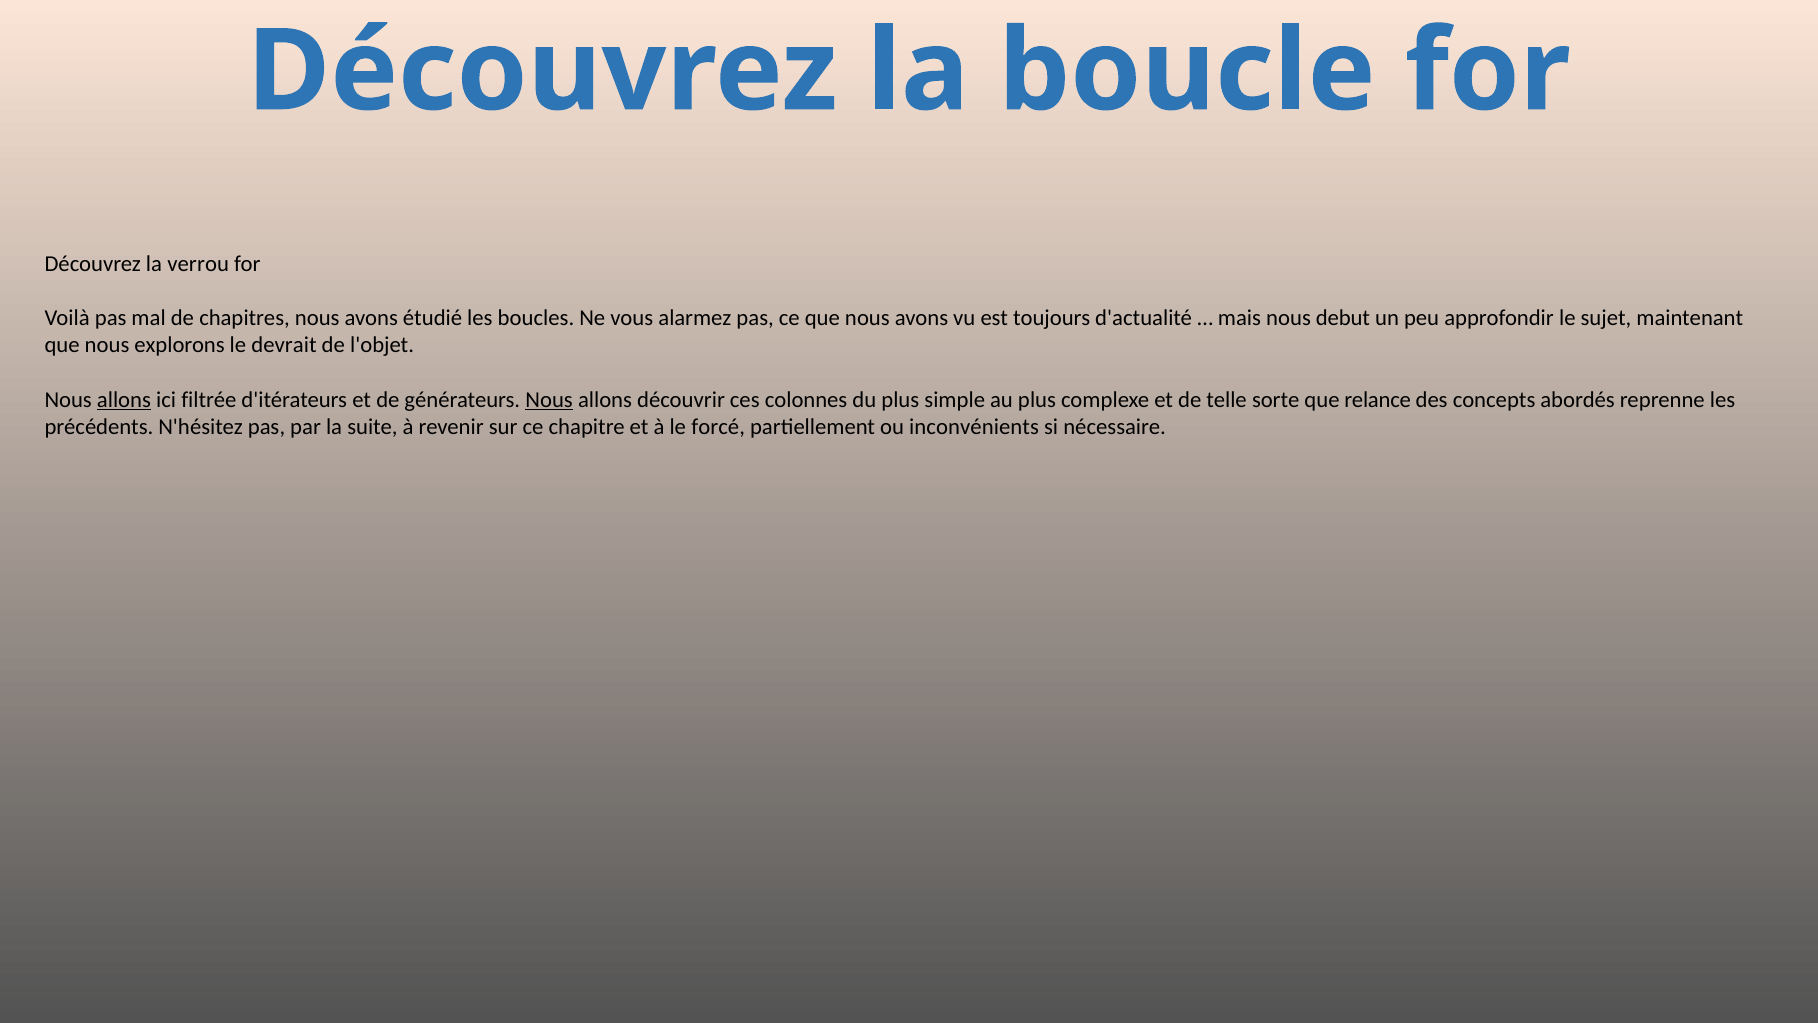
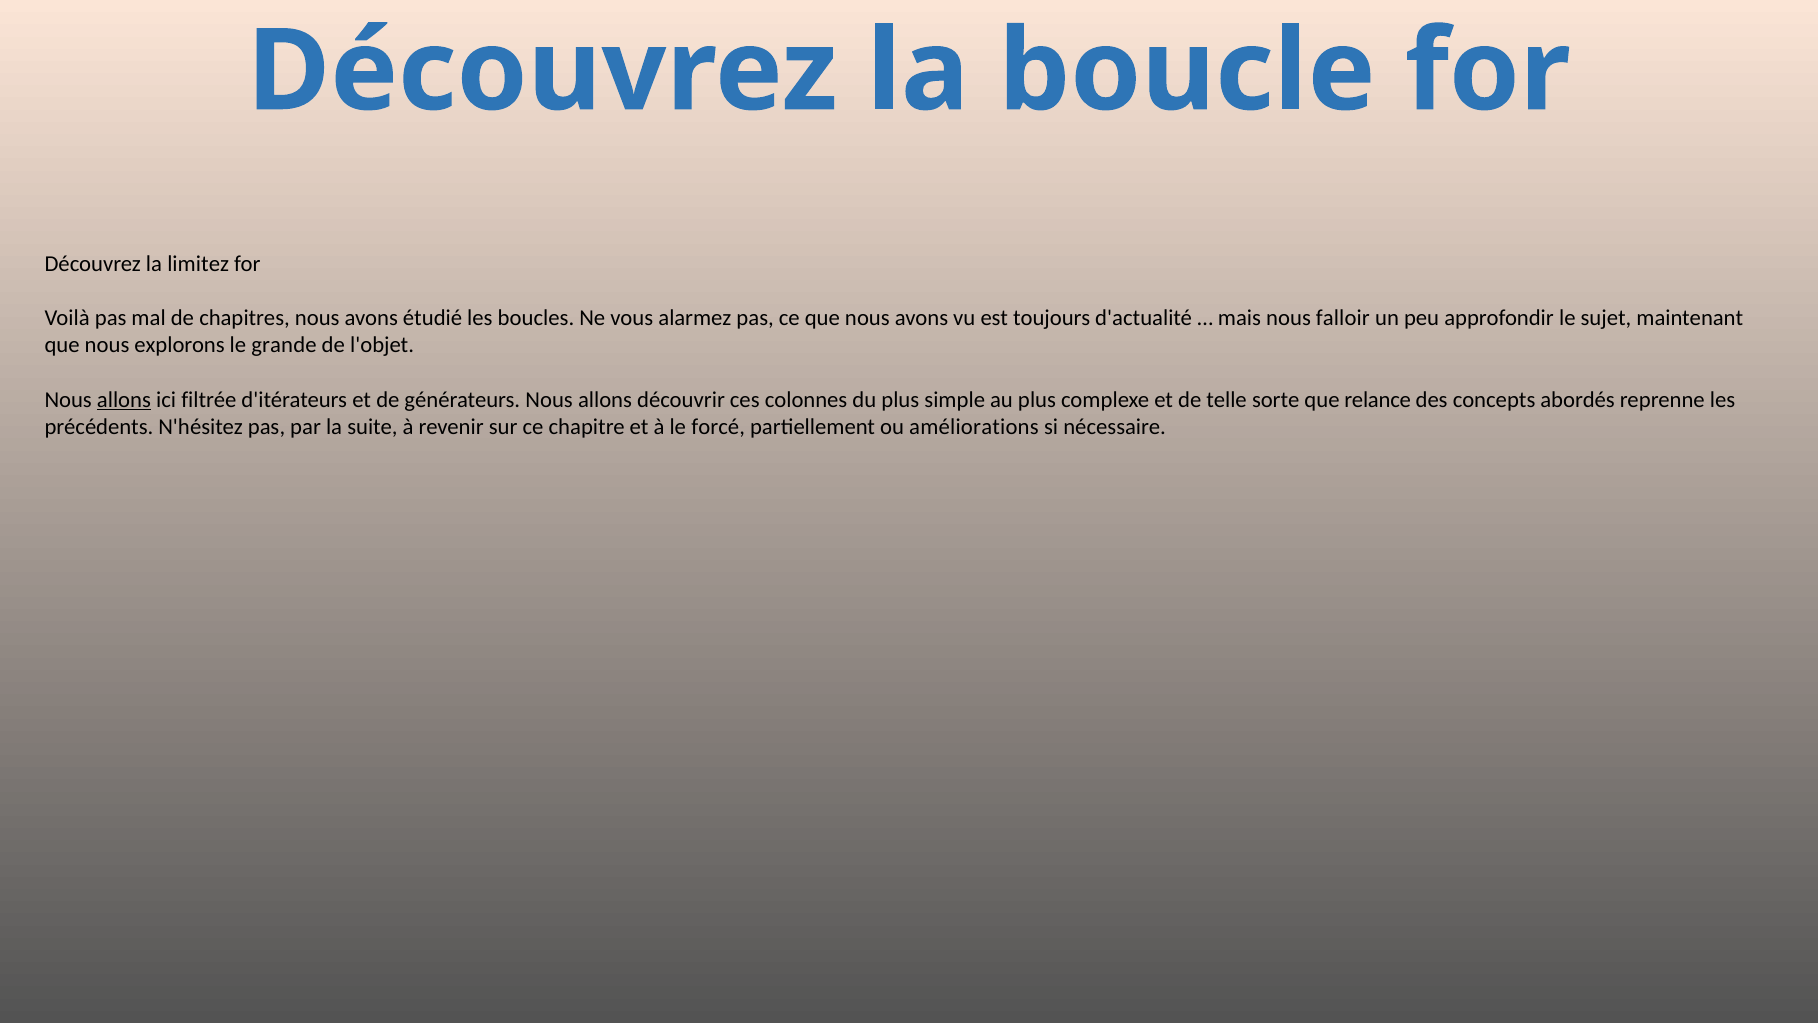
verrou: verrou -> limitez (198, 263)
debut: debut -> falloir (1343, 318)
devrait: devrait -> grande (284, 345)
Nous underline: present -> none (549, 400)
inconvénients: inconvénients -> améliorations (974, 427)
